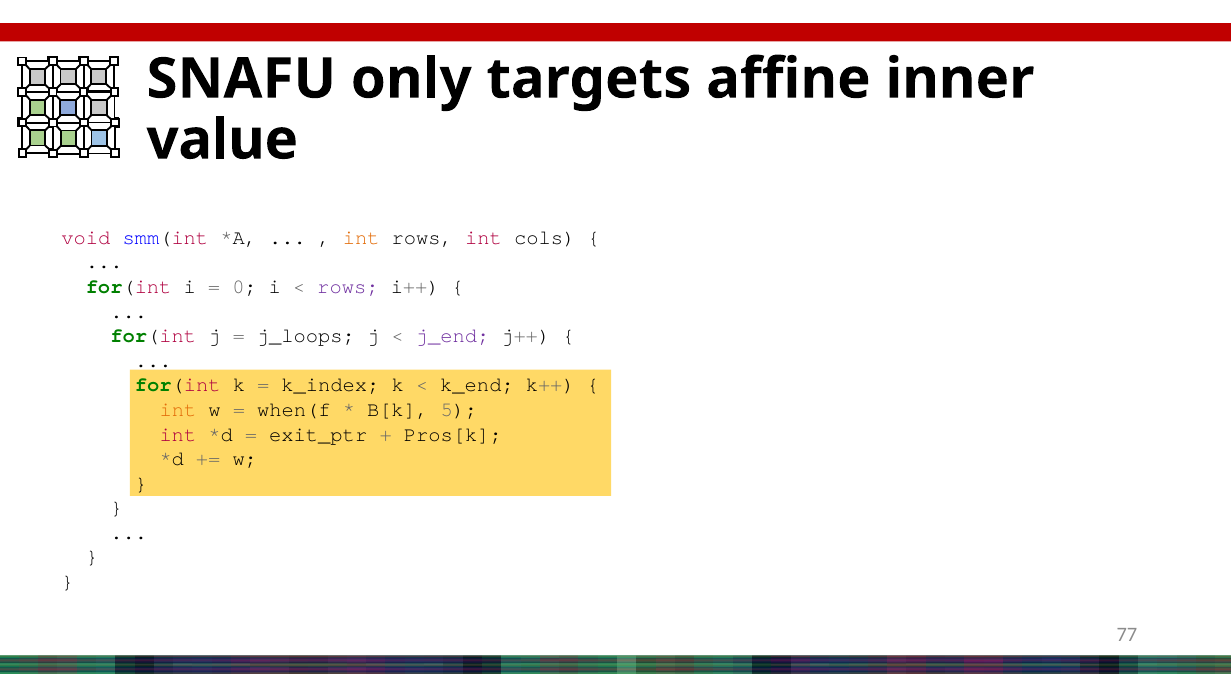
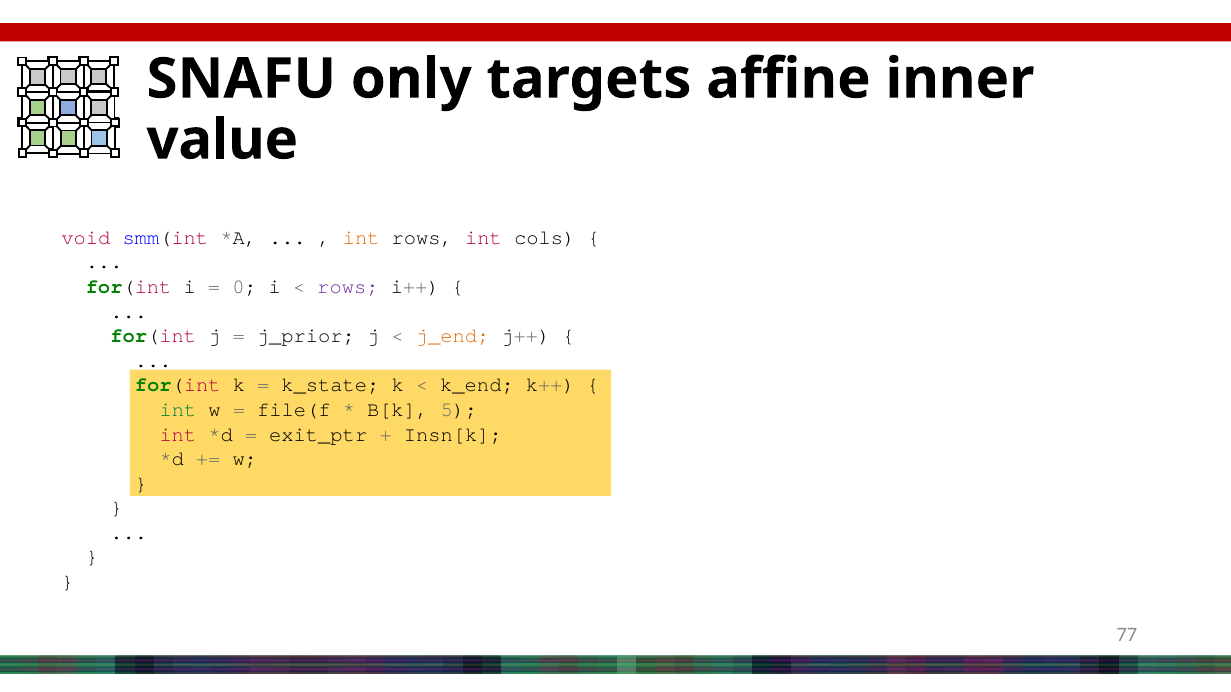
j_loops: j_loops -> j_prior (306, 336)
j_end colour: purple -> orange (453, 336)
k_index: k_index -> k_state (330, 385)
int colour: orange -> green (178, 410)
when(f: when(f -> file(f (294, 410)
Pros[k: Pros[k -> Insn[k (453, 435)
